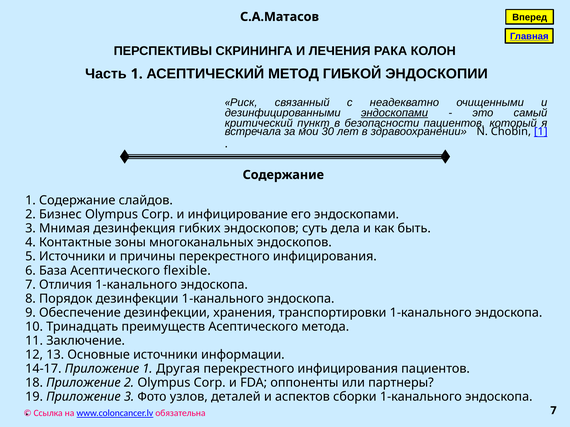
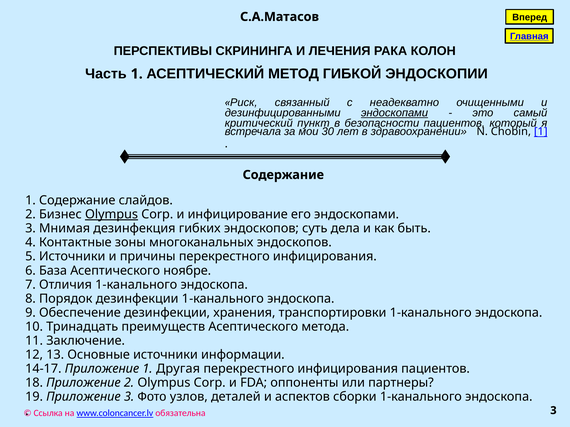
Olympus underline: none -> present (112, 215)
flexible: flexible -> ноябре (187, 271)
7: 7 -> 3 (553, 411)
